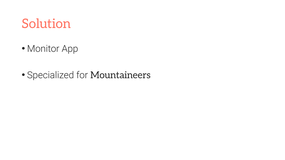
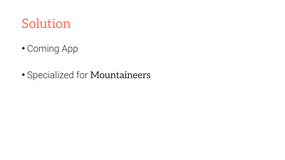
Monitor: Monitor -> Coming (43, 49)
